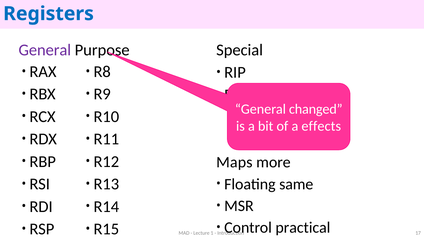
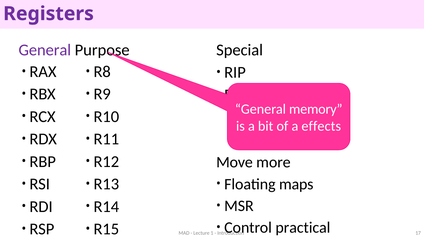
Registers colour: blue -> purple (49, 14)
changed: changed -> memory (316, 109)
Maps: Maps -> Move (235, 162)
same: same -> maps (296, 184)
